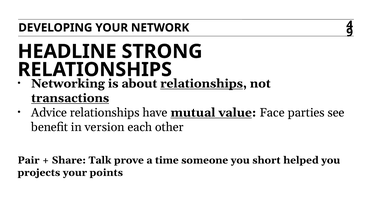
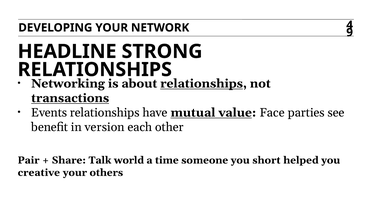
Advice: Advice -> Events (49, 113)
prove: prove -> world (129, 160)
projects: projects -> creative (39, 172)
points: points -> others (106, 172)
